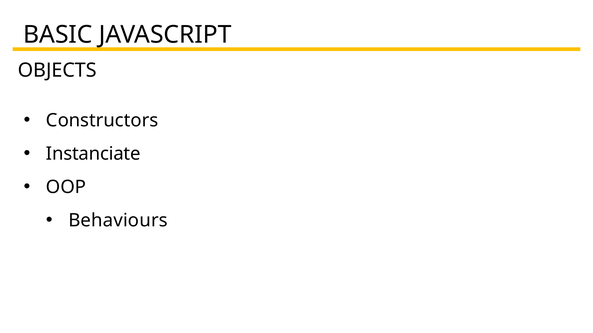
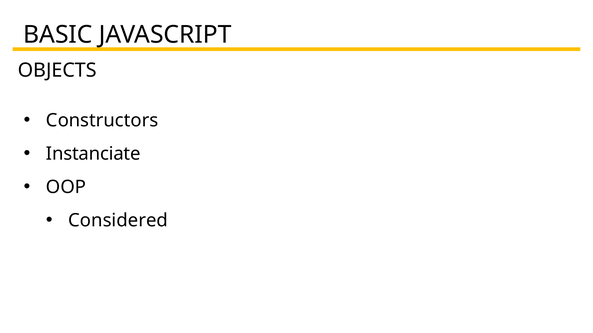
Behaviours: Behaviours -> Considered (118, 221)
